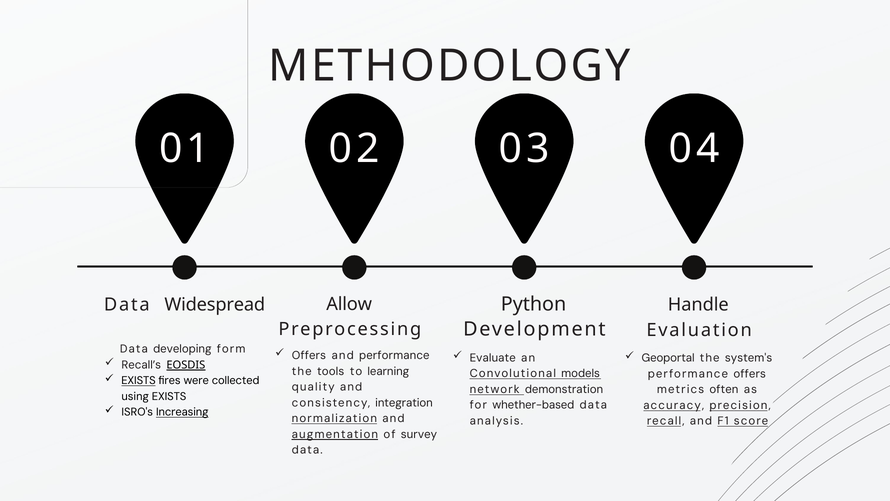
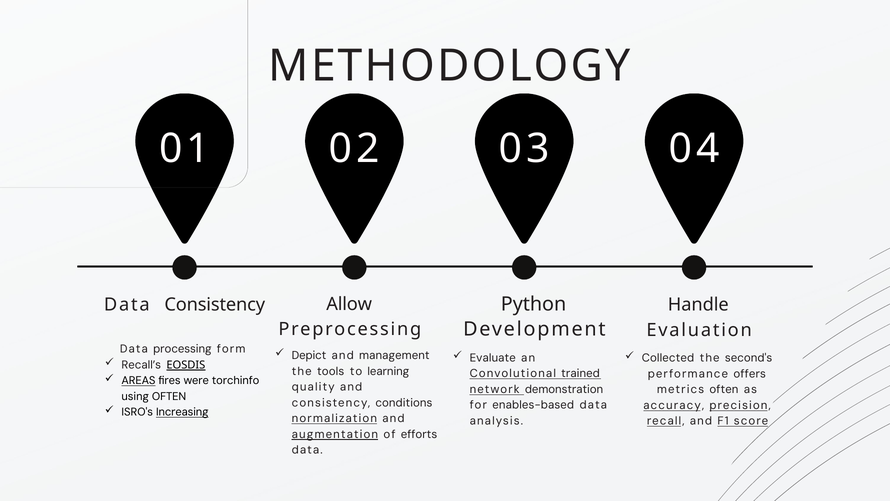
Data Widespread: Widespread -> Consistency (215, 305)
developing: developing -> processing (182, 349)
Offers: Offers -> Depict (309, 355)
and performance: performance -> management (394, 355)
Geoportal: Geoportal -> Collected (668, 358)
system's: system's -> second's (749, 358)
models: models -> trained (581, 373)
EXISTS: EXISTS -> AREAS (138, 380)
collected: collected -> torchinfo (236, 380)
using EXISTS: EXISTS -> OFTEN (169, 396)
integration: integration -> conditions (404, 402)
whether-based: whether-based -> enables-based (533, 405)
survey: survey -> efforts (419, 434)
